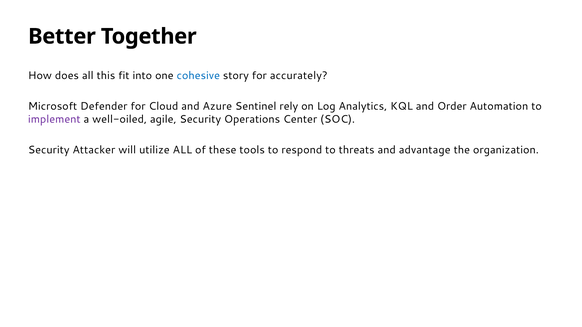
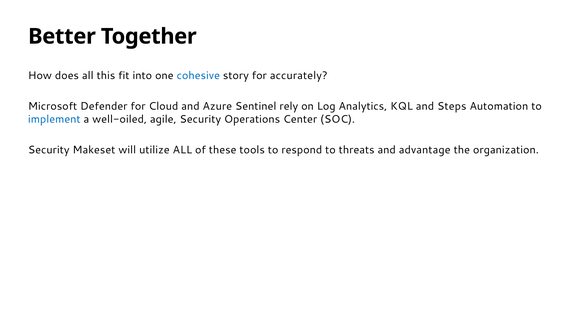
Order: Order -> Steps (452, 106)
implement colour: purple -> blue (54, 119)
Attacker: Attacker -> Makeset (94, 150)
